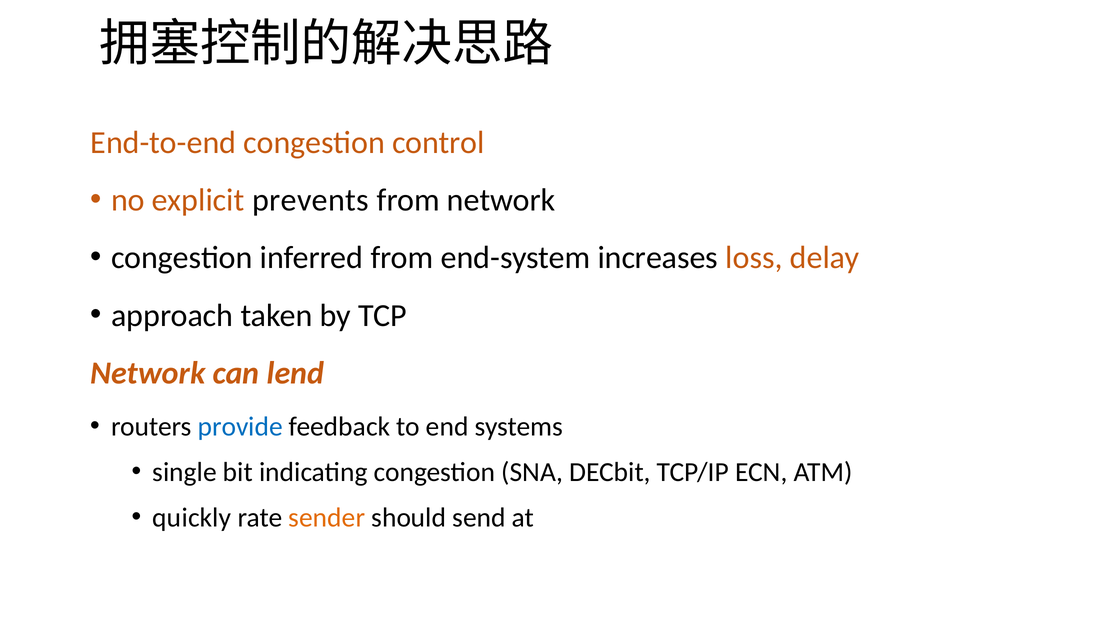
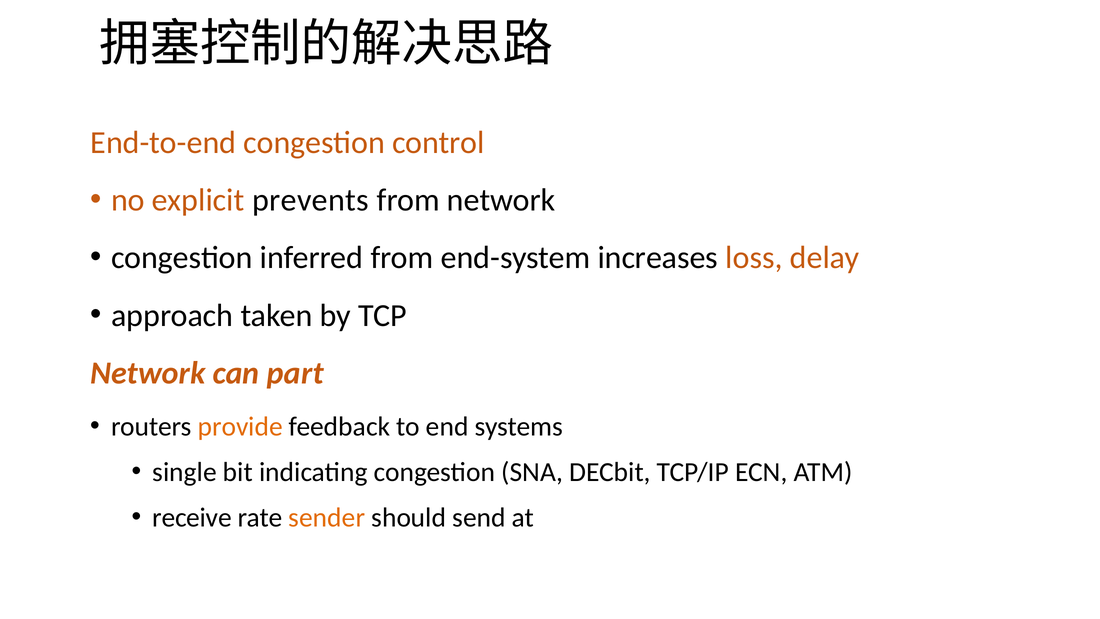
lend: lend -> part (295, 373)
provide colour: blue -> orange (240, 427)
quickly: quickly -> receive (192, 517)
